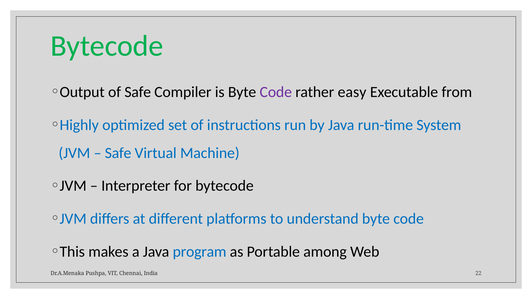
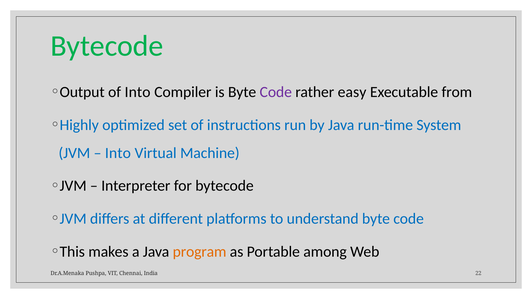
of Safe: Safe -> Into (138, 92)
Safe: Safe -> Into (118, 153)
program colour: blue -> orange (200, 252)
